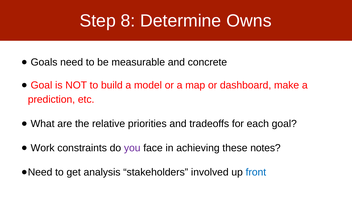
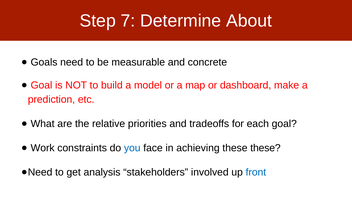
8: 8 -> 7 (128, 21)
Owns: Owns -> About (249, 21)
you colour: purple -> blue (132, 148)
these notes: notes -> these (265, 148)
